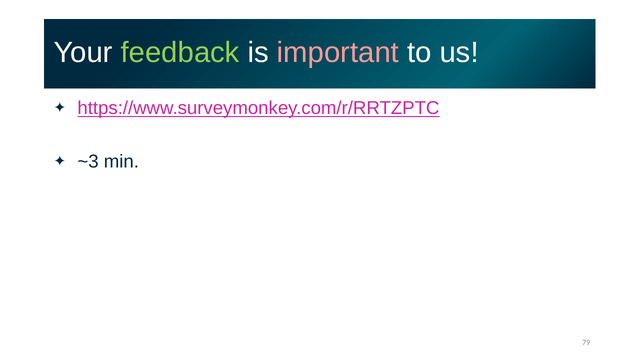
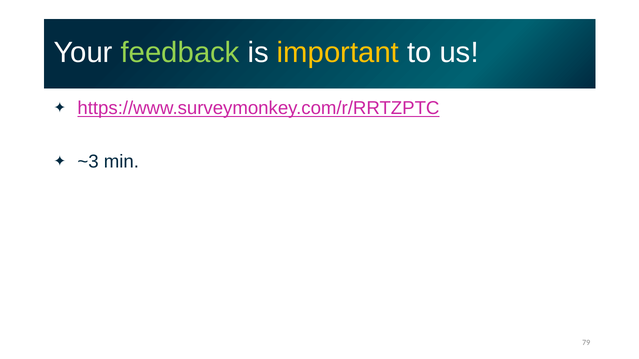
important colour: pink -> yellow (338, 52)
